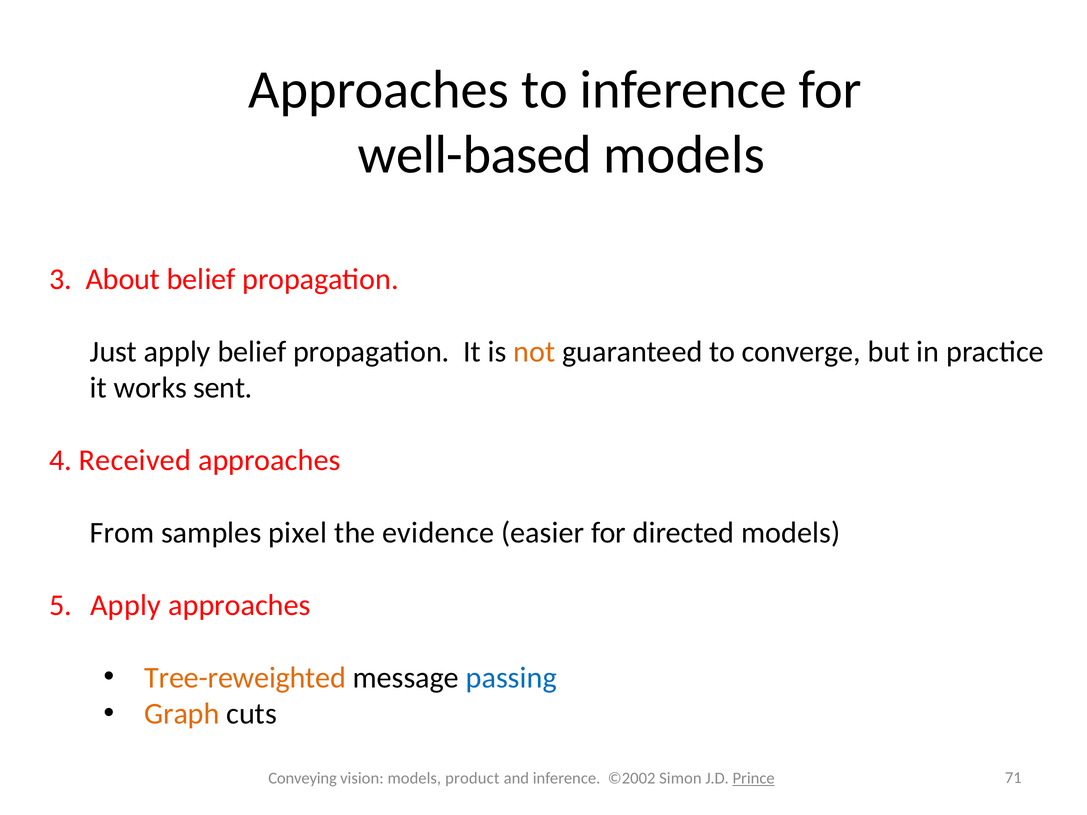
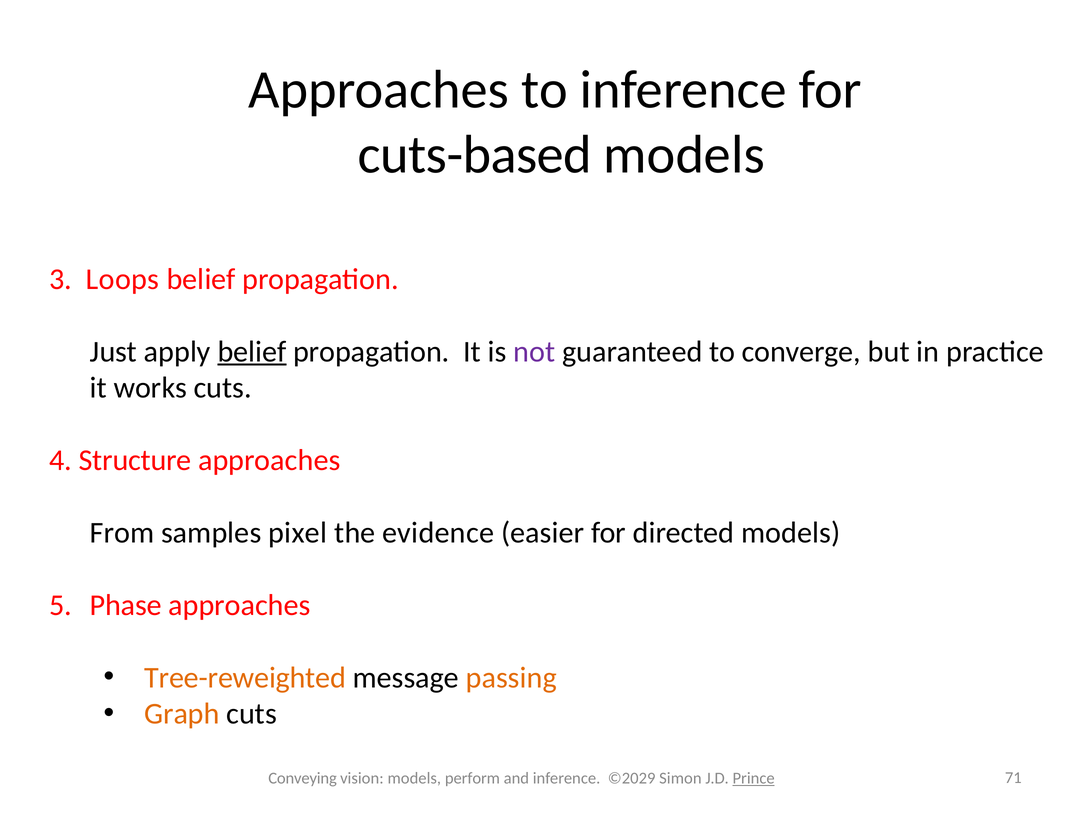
well-based: well-based -> cuts-based (475, 155)
About: About -> Loops (123, 279)
belief underline: none -> present (252, 352)
not colour: orange -> purple (534, 352)
works sent: sent -> cuts (223, 388)
Received: Received -> Structure (135, 460)
Apply: Apply -> Phase (126, 605)
passing colour: blue -> orange (511, 678)
product: product -> perform (472, 778)
©2002: ©2002 -> ©2029 (632, 778)
